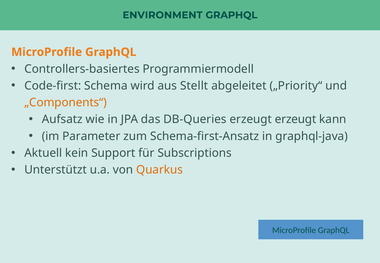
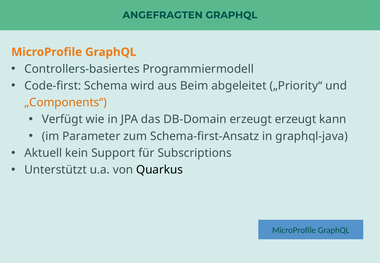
ENVIRONMENT: ENVIRONMENT -> ANGEFRAGTEN (163, 15)
Stellt: Stellt -> Beim (194, 86)
Aufsatz: Aufsatz -> Verfügt (62, 119)
DB-Queries: DB-Queries -> DB-Domain (195, 119)
Quarkus colour: orange -> black (160, 170)
